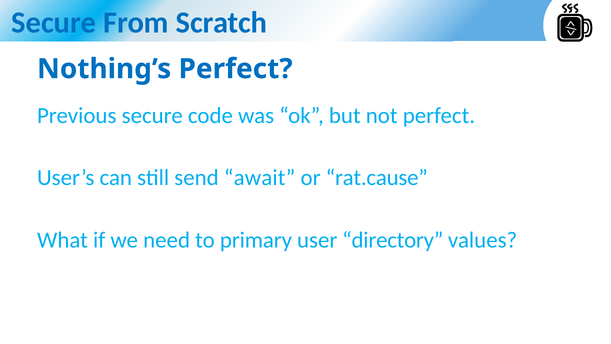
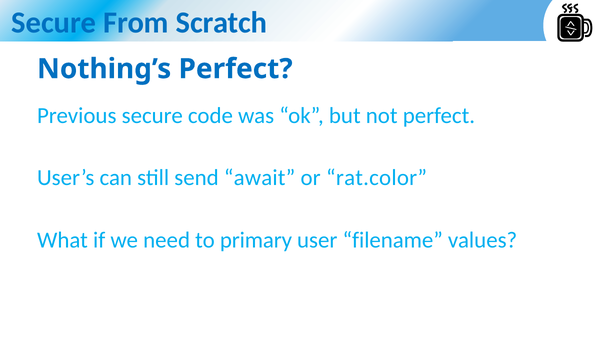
rat.cause: rat.cause -> rat.color (377, 178)
directory: directory -> filename (393, 240)
